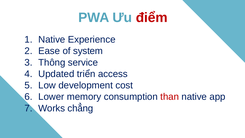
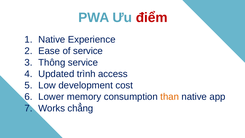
of system: system -> service (88, 51)
triển: triển -> trình (86, 74)
than colour: red -> orange (170, 97)
